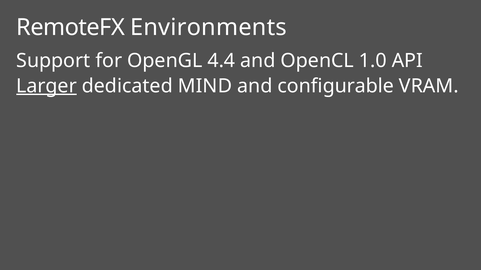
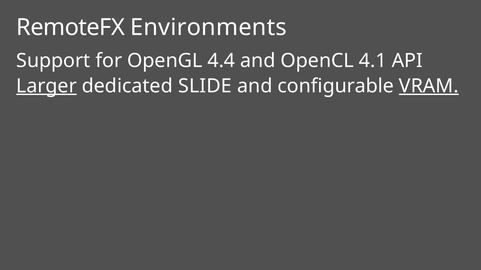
1.0: 1.0 -> 4.1 (373, 61)
MIND: MIND -> SLIDE (205, 86)
VRAM underline: none -> present (429, 86)
